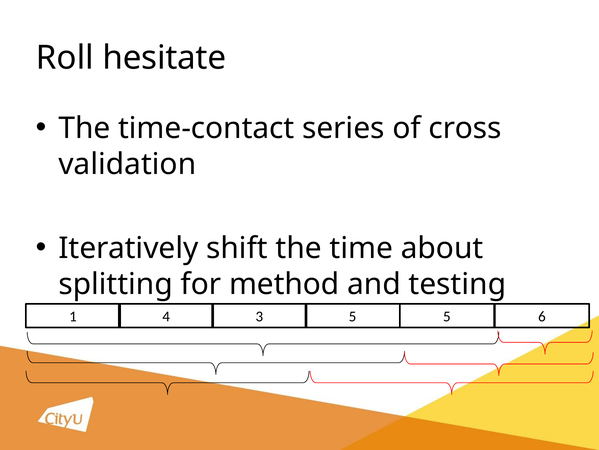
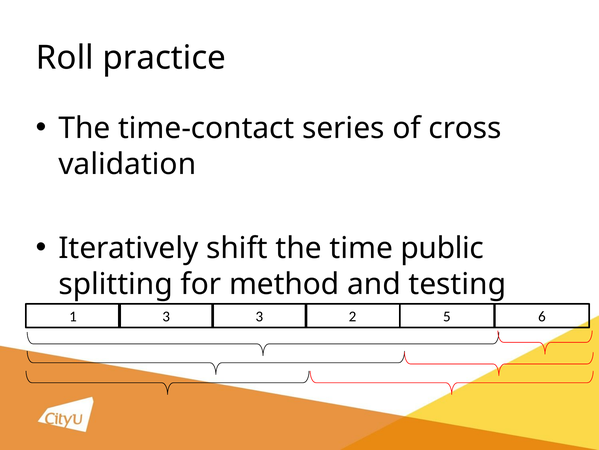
hesitate: hesitate -> practice (164, 58)
about: about -> public (442, 248)
1 4: 4 -> 3 (166, 316)
3 5: 5 -> 2 (353, 316)
